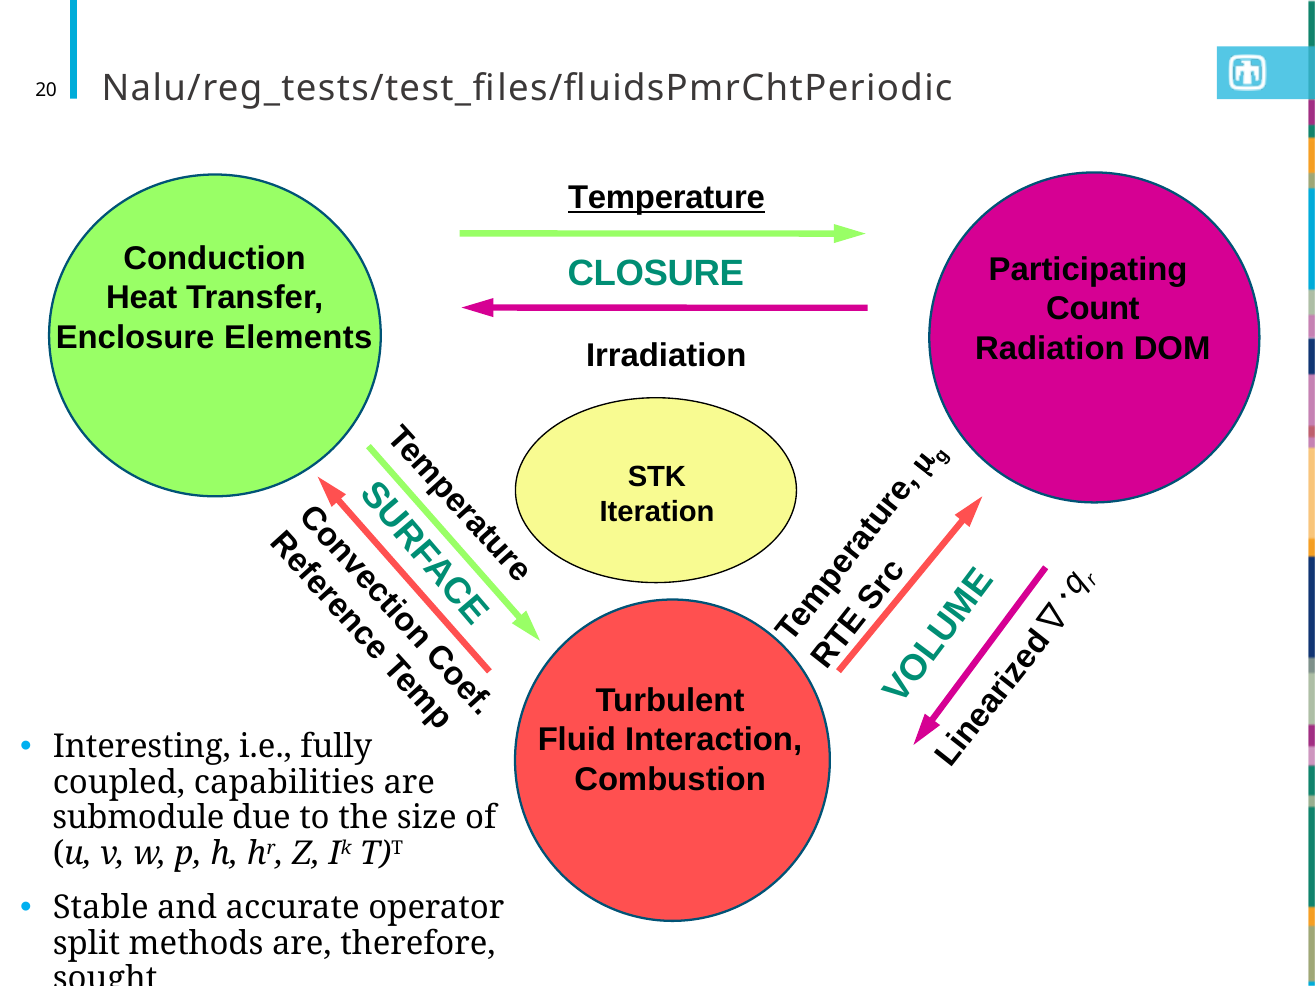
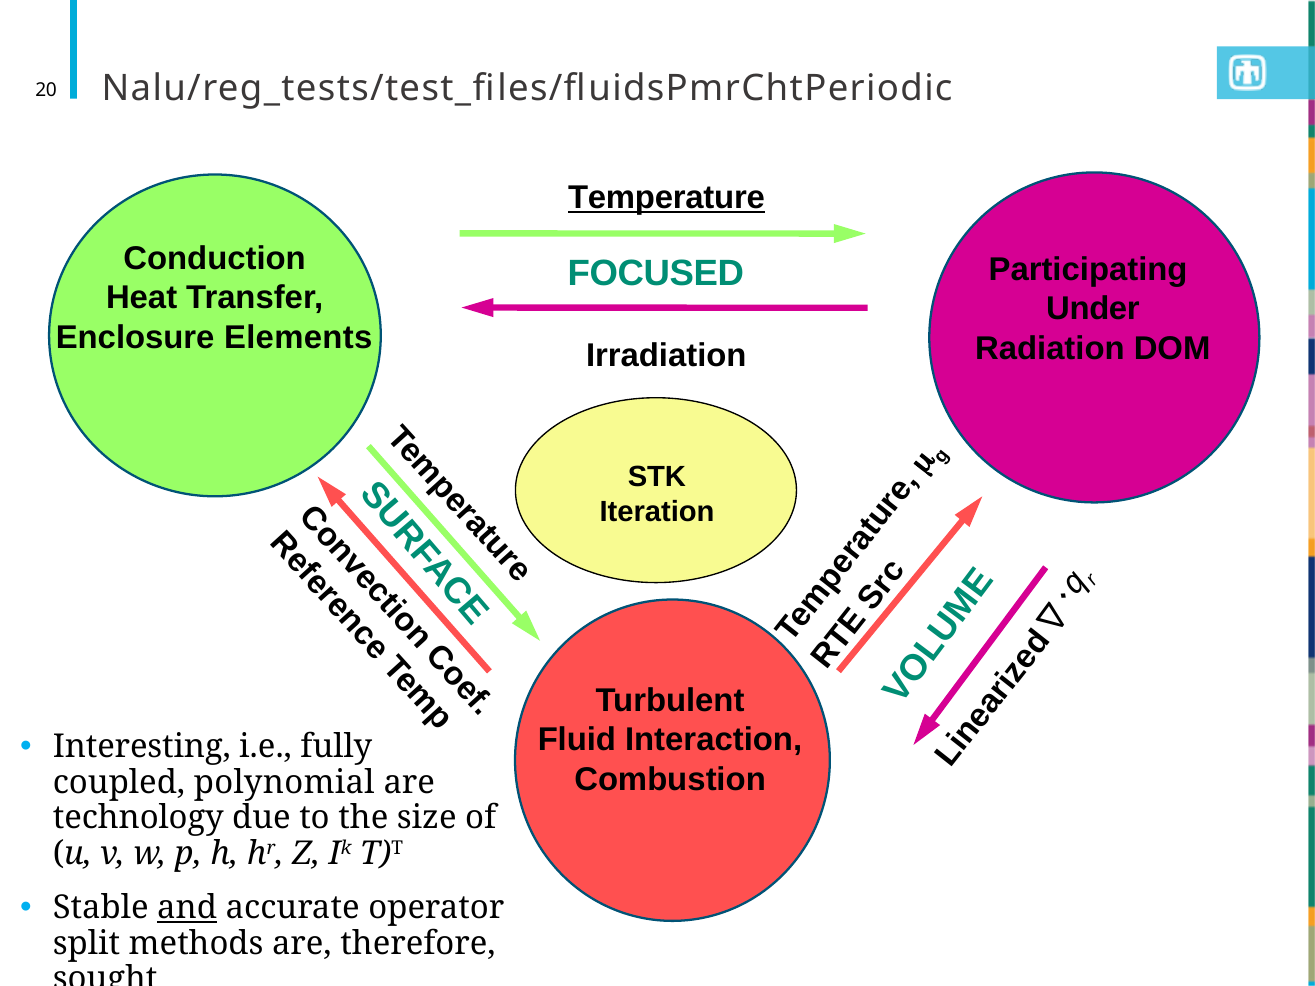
CLOSURE: CLOSURE -> FOCUSED (656, 274)
Count: Count -> Under (1093, 309)
capabilities: capabilities -> polynomial (284, 782)
submodule: submodule -> technology (138, 818)
and underline: none -> present (187, 908)
